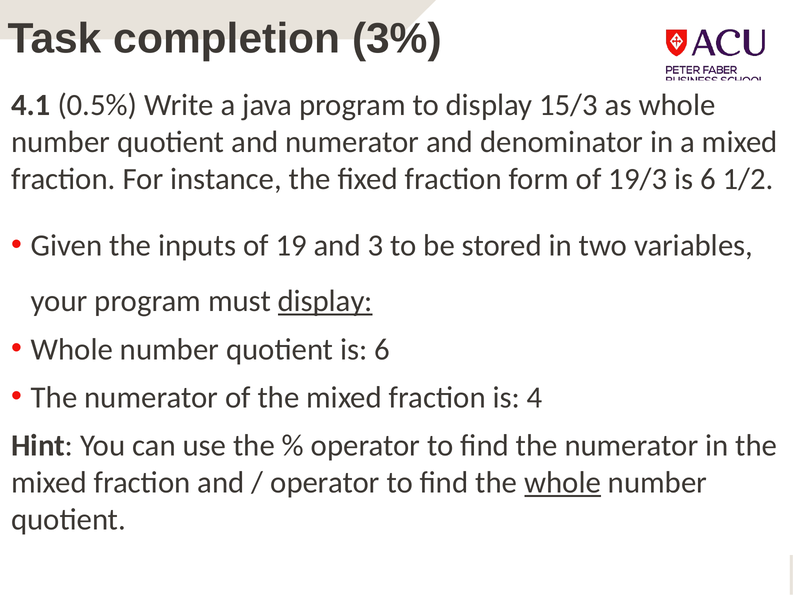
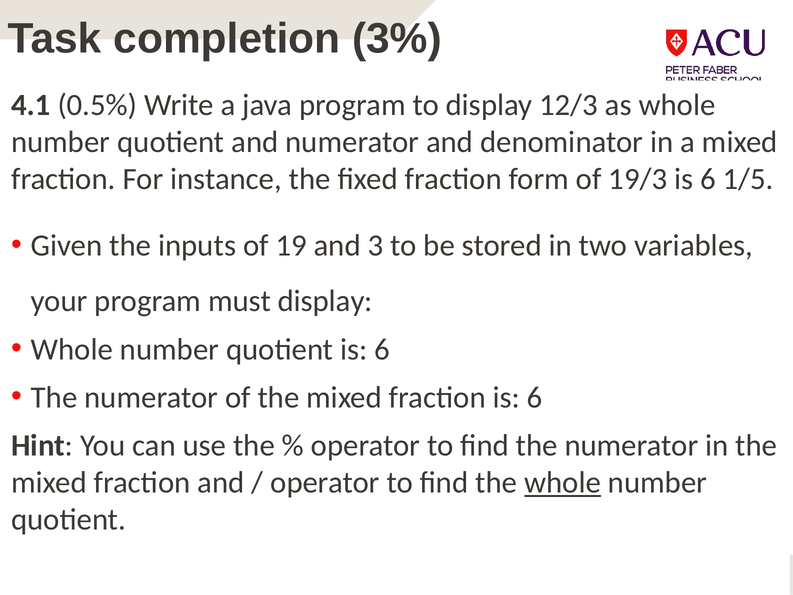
15/3: 15/3 -> 12/3 (569, 105)
1/2: 1/2 -> 1/5 (748, 179)
display underline: present -> none (325, 301)
fraction is 4: 4 -> 6 (535, 397)
